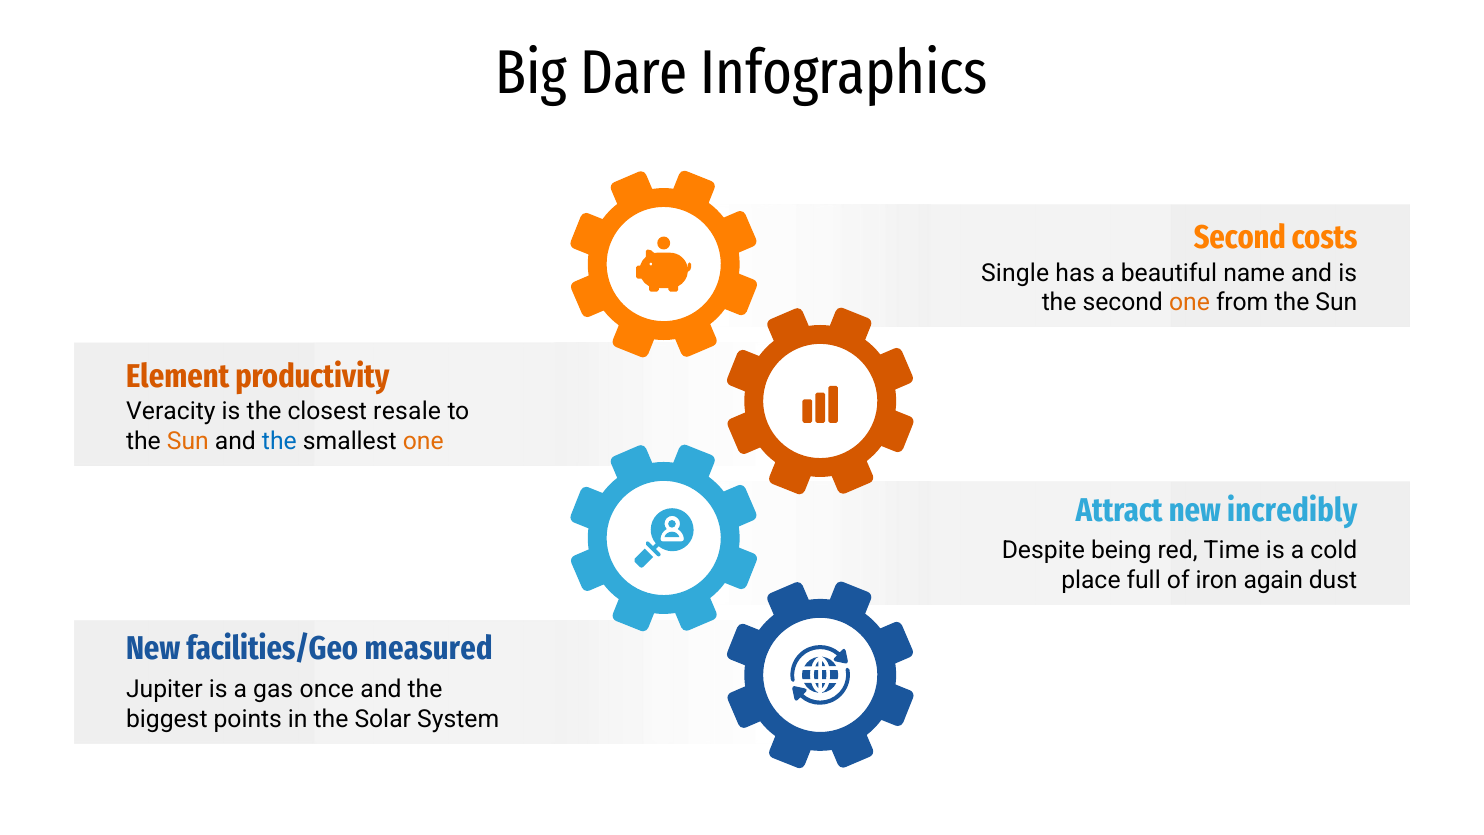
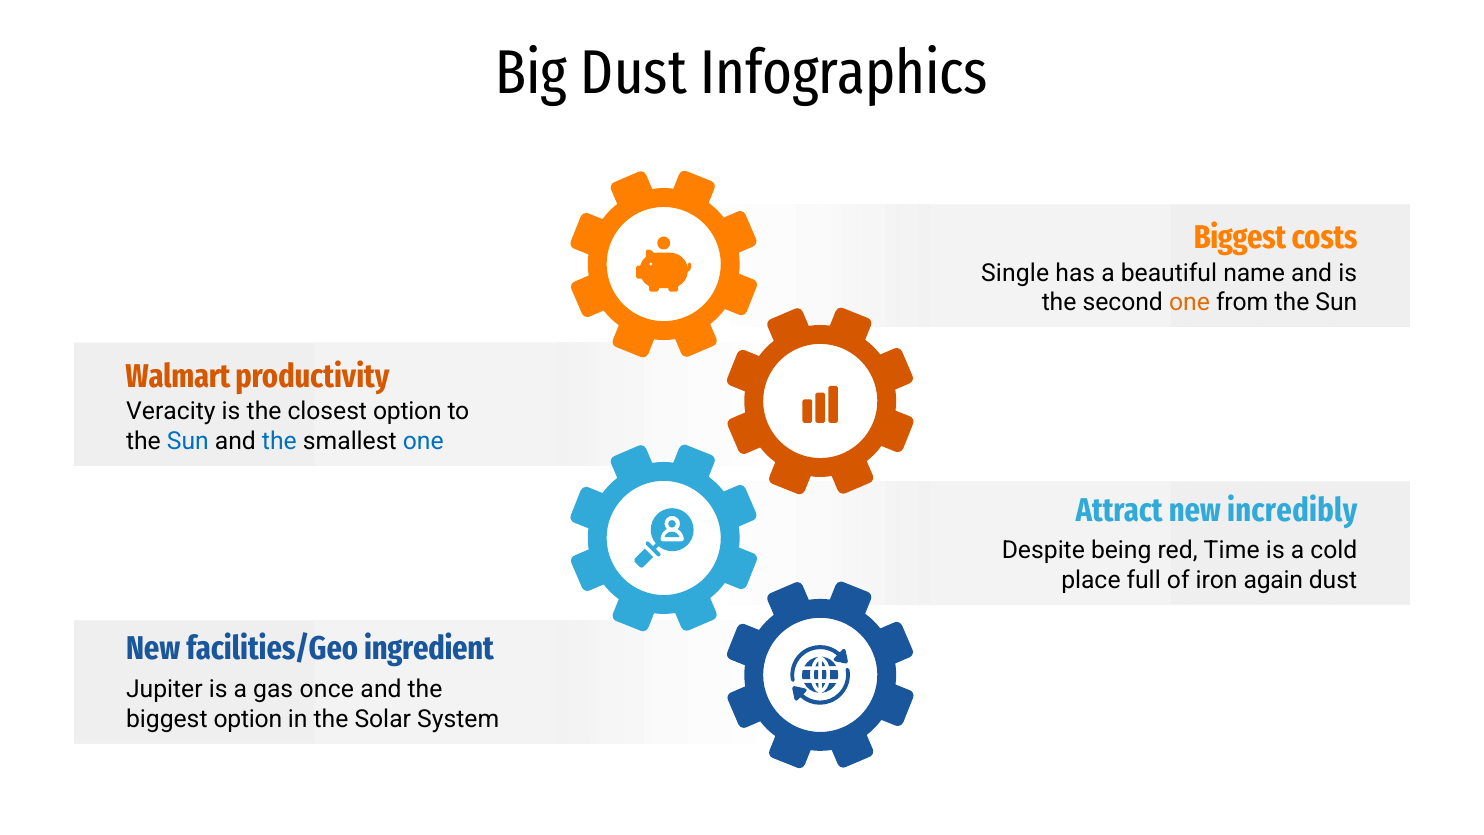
Big Dare: Dare -> Dust (634, 73)
Second: Second -> Biggest (1240, 238)
Element: Element -> Walmart (178, 376)
closest resale: resale -> option (407, 412)
Sun colour: orange -> blue (188, 441)
one colour: orange -> blue (423, 441)
measured: measured -> ingredient (429, 649)
biggest points: points -> option (248, 719)
